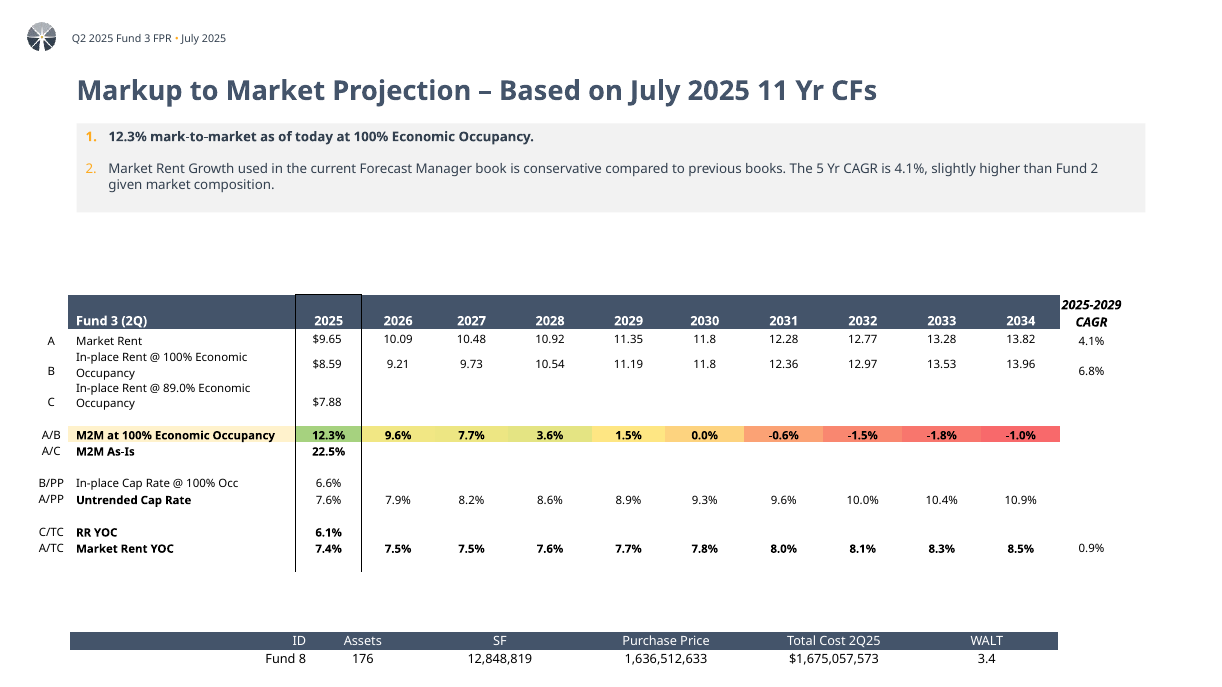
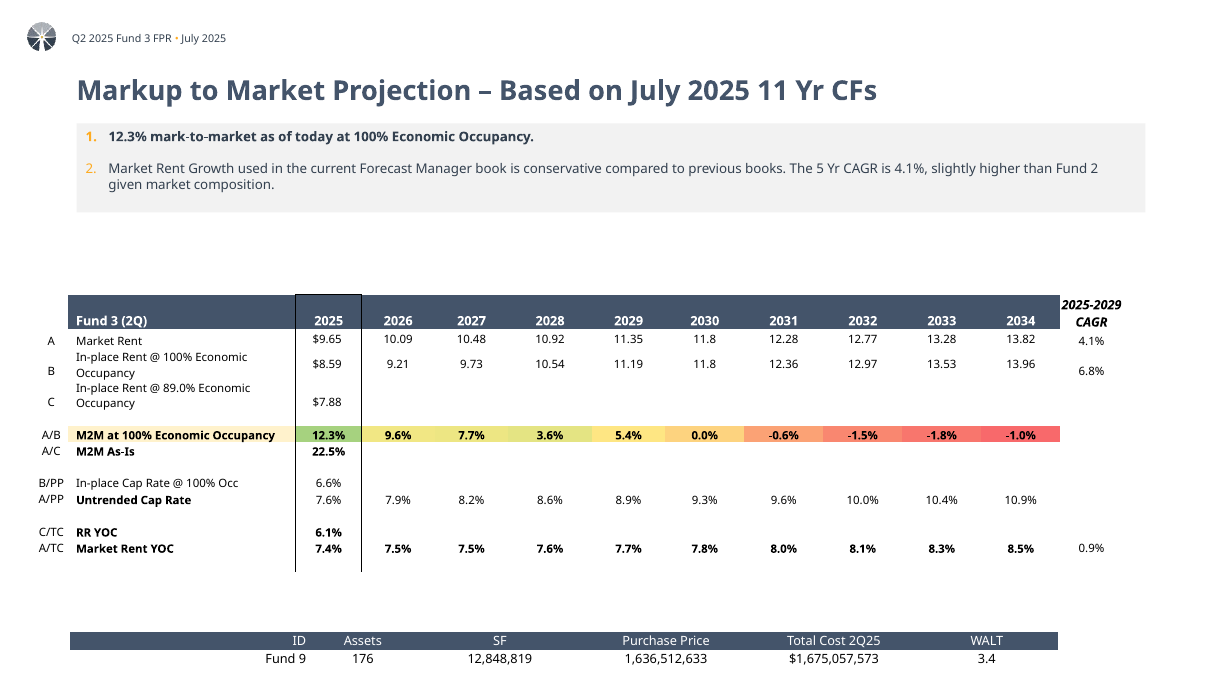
1.5%: 1.5% -> 5.4% (629, 436)
8: 8 -> 9 (302, 659)
